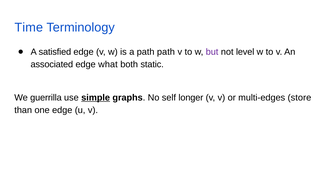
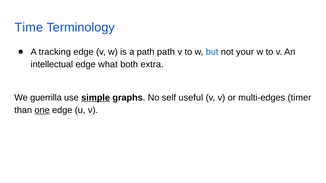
satisfied: satisfied -> tracking (55, 52)
but colour: purple -> blue (212, 52)
level: level -> your (245, 52)
associated: associated -> intellectual (52, 65)
static: static -> extra (152, 65)
longer: longer -> useful (191, 98)
store: store -> timer (299, 98)
one underline: none -> present (42, 110)
